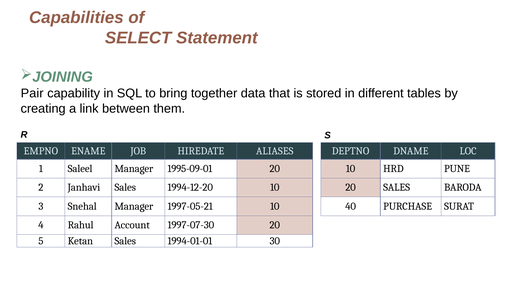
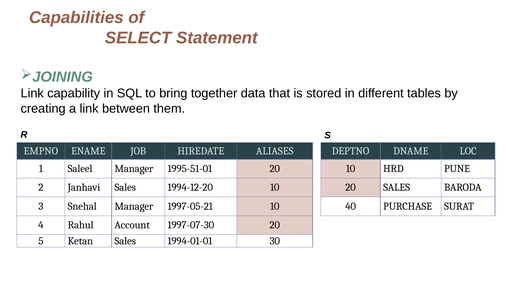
Pair: Pair -> Link (32, 93)
1995-09-01: 1995-09-01 -> 1995-51-01 (190, 168)
